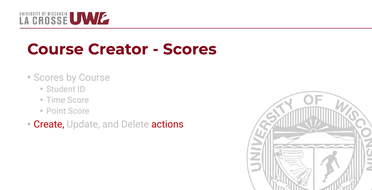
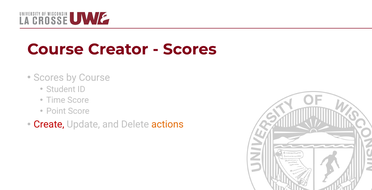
actions colour: red -> orange (168, 125)
